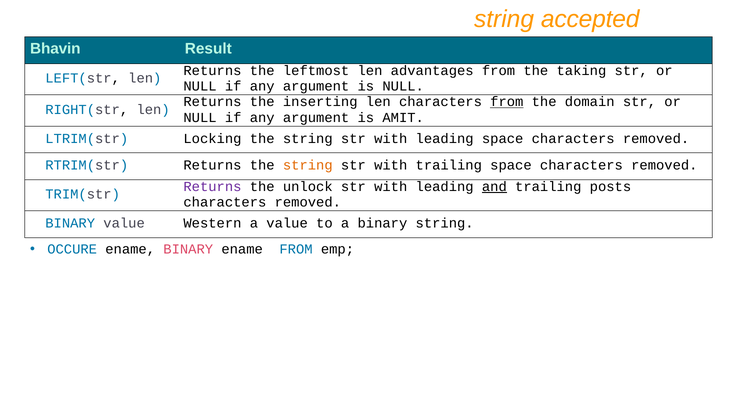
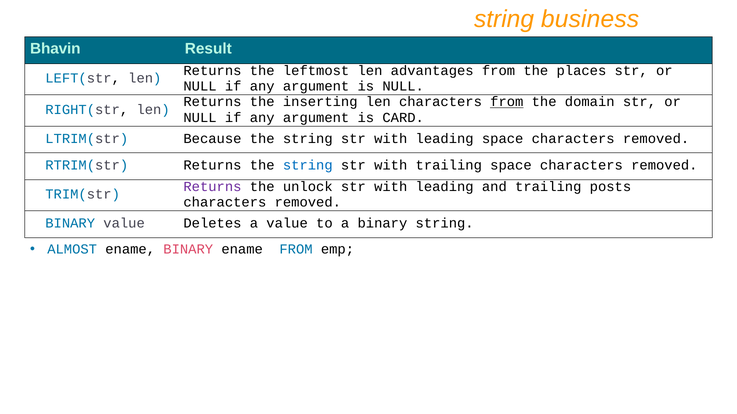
accepted: accepted -> business (590, 19)
taking: taking -> places (581, 71)
AMIT: AMIT -> CARD (403, 118)
Locking: Locking -> Because (212, 139)
string colour: orange -> blue (308, 166)
and underline: present -> none (494, 187)
Western: Western -> Deletes (212, 224)
OCCURE: OCCURE -> ALMOST (72, 250)
